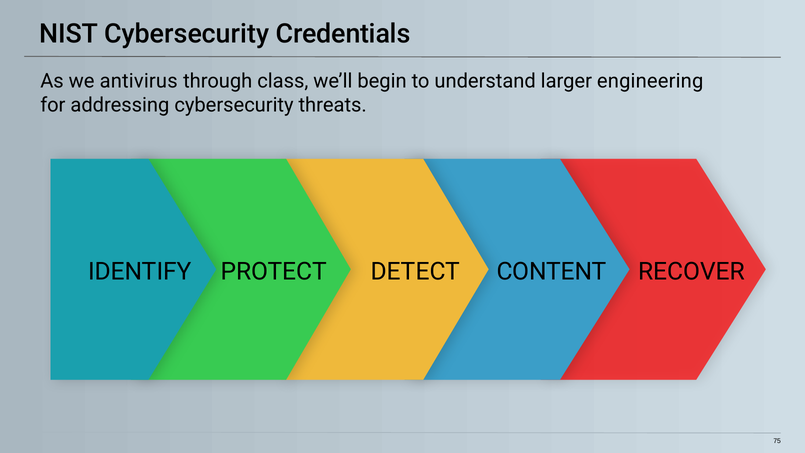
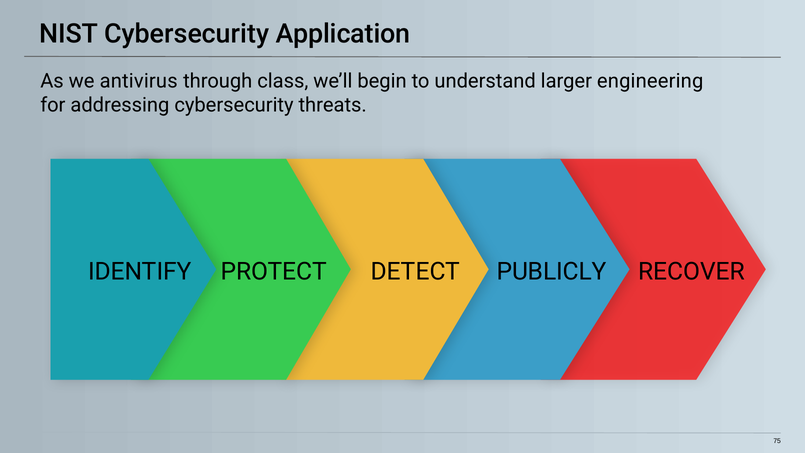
Credentials: Credentials -> Application (343, 34)
CONTENT: CONTENT -> PUBLICLY (552, 272)
